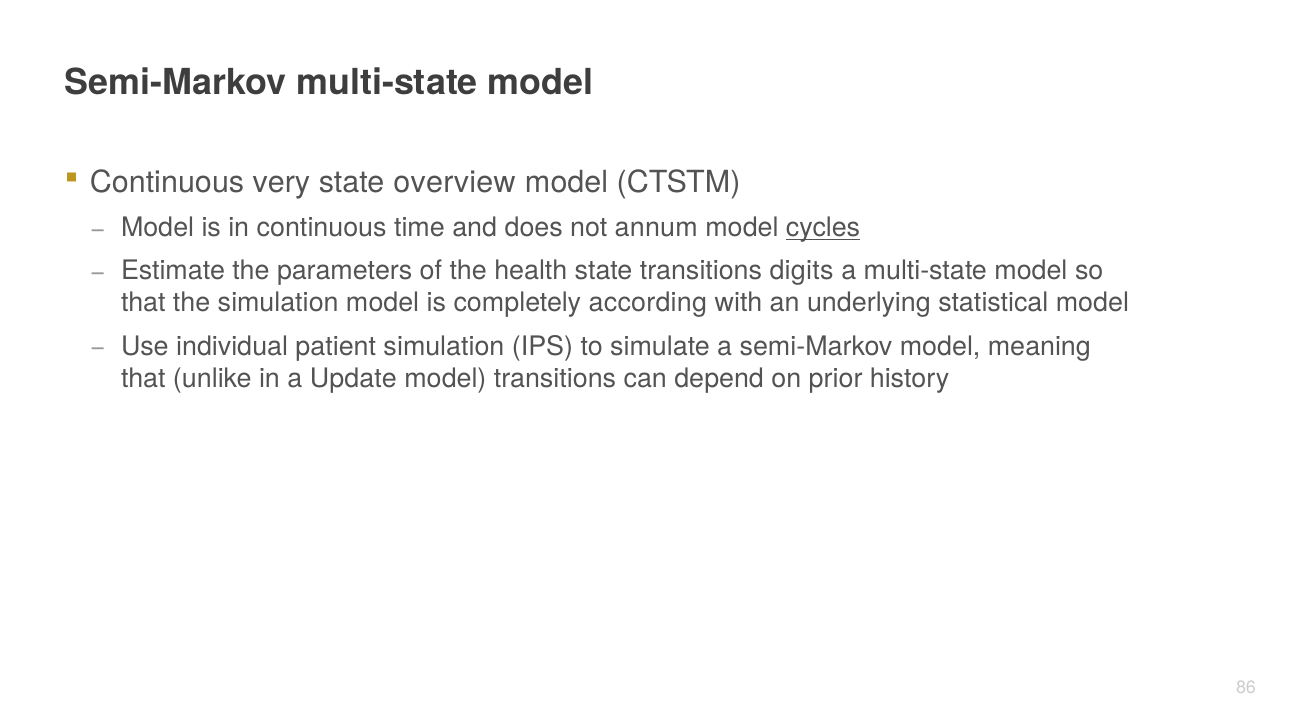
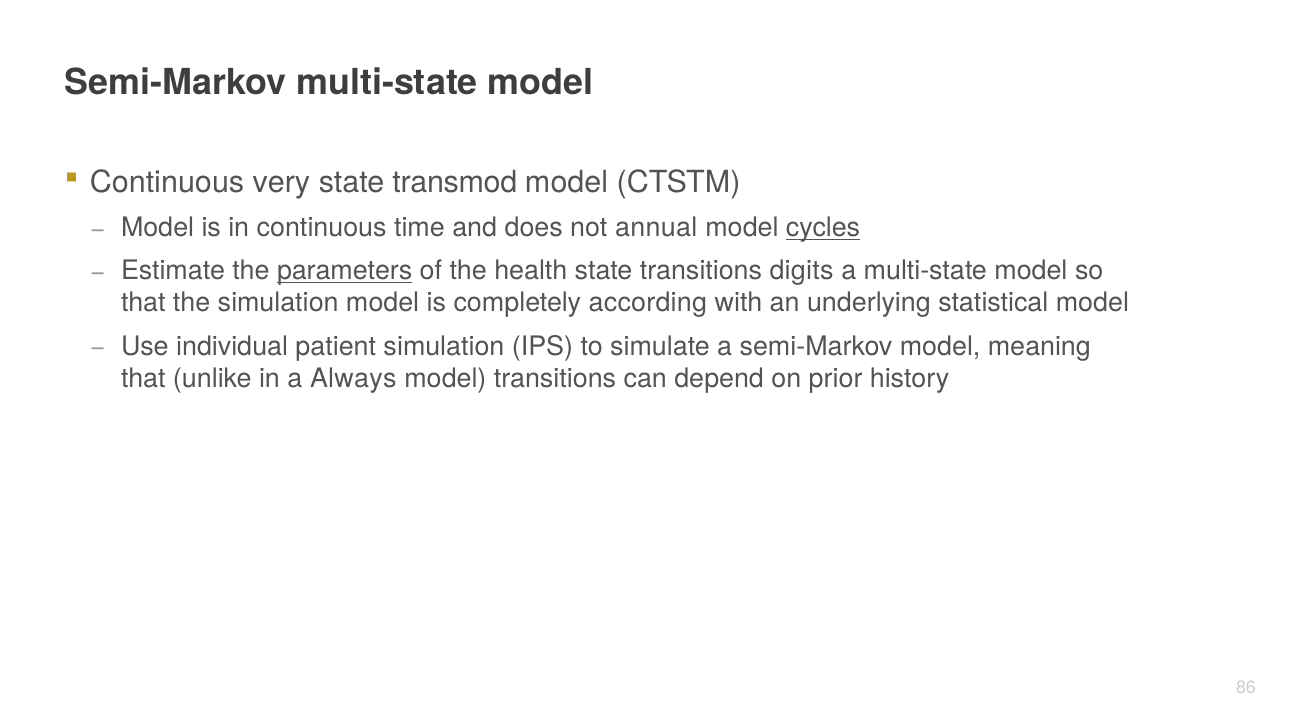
overview: overview -> transmod (455, 183)
annum: annum -> annual (656, 228)
parameters underline: none -> present (345, 271)
Update: Update -> Always (353, 379)
